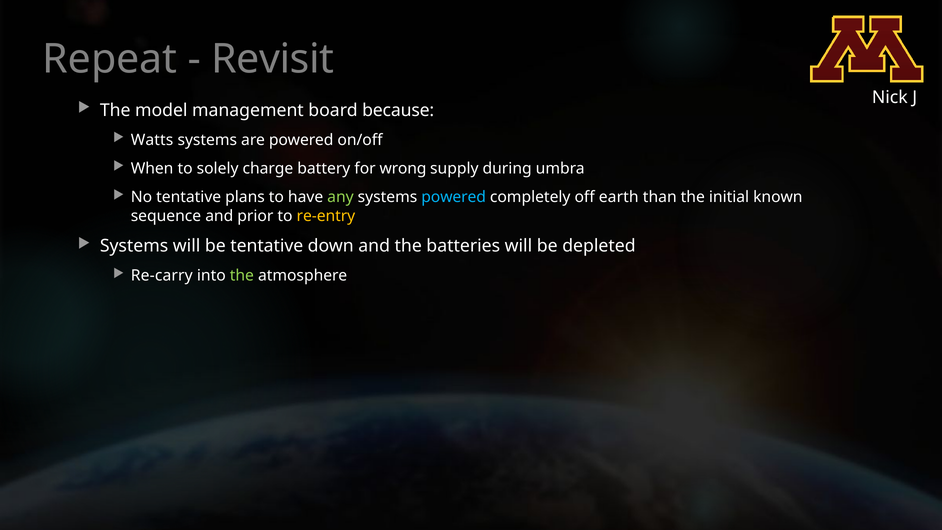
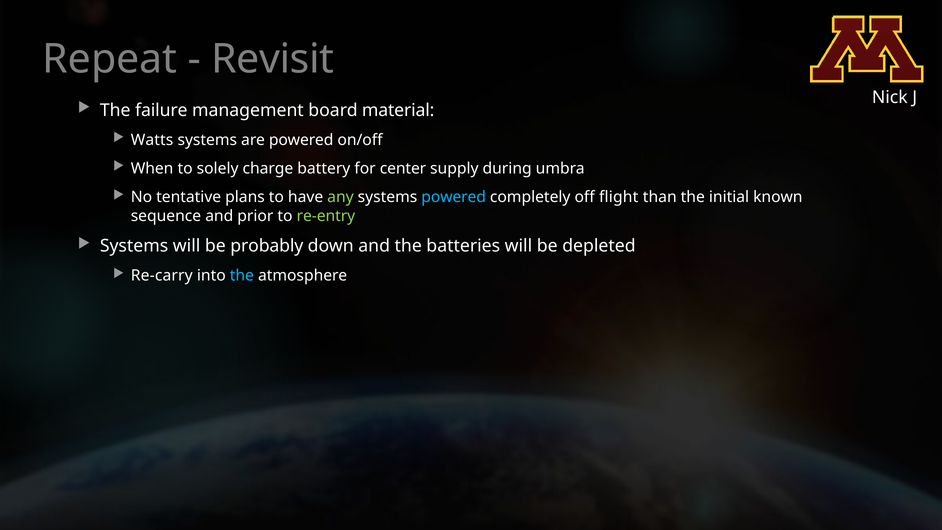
model: model -> failure (161, 110)
because: because -> material (398, 110)
wrong: wrong -> center (403, 169)
earth: earth -> flight (619, 197)
re-entry colour: yellow -> light green (326, 216)
be tentative: tentative -> probably (267, 246)
the colour: light green -> light blue (242, 276)
